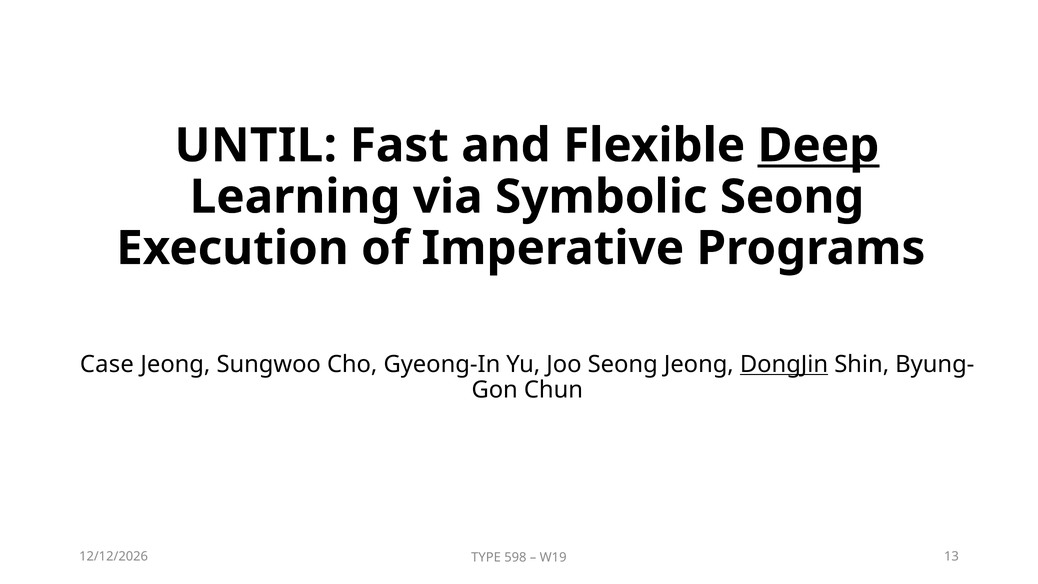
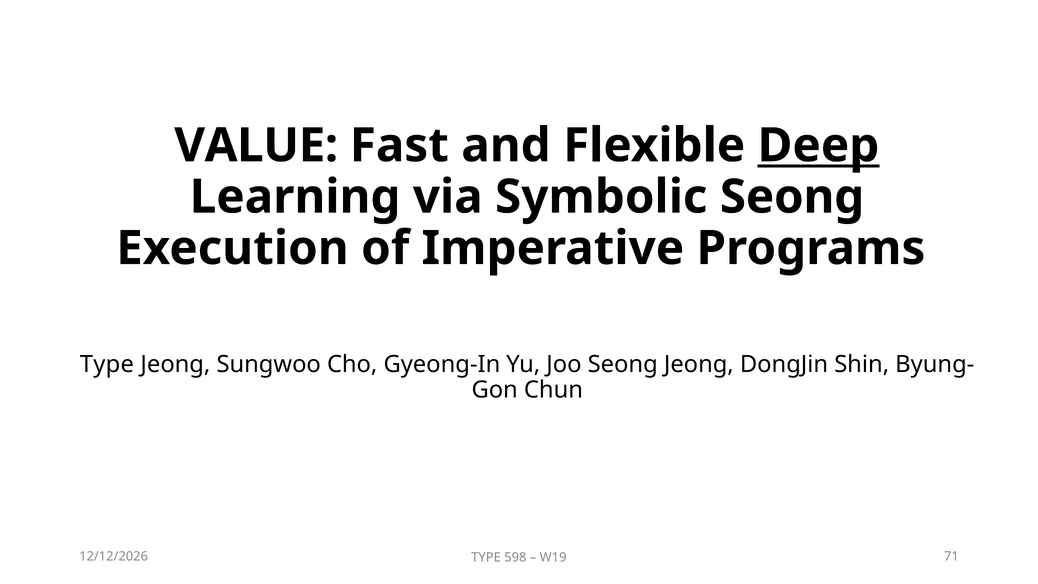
UNTIL: UNTIL -> VALUE (256, 146)
Case: Case -> Type (107, 364)
DongJin underline: present -> none (784, 364)
13: 13 -> 71 (951, 557)
